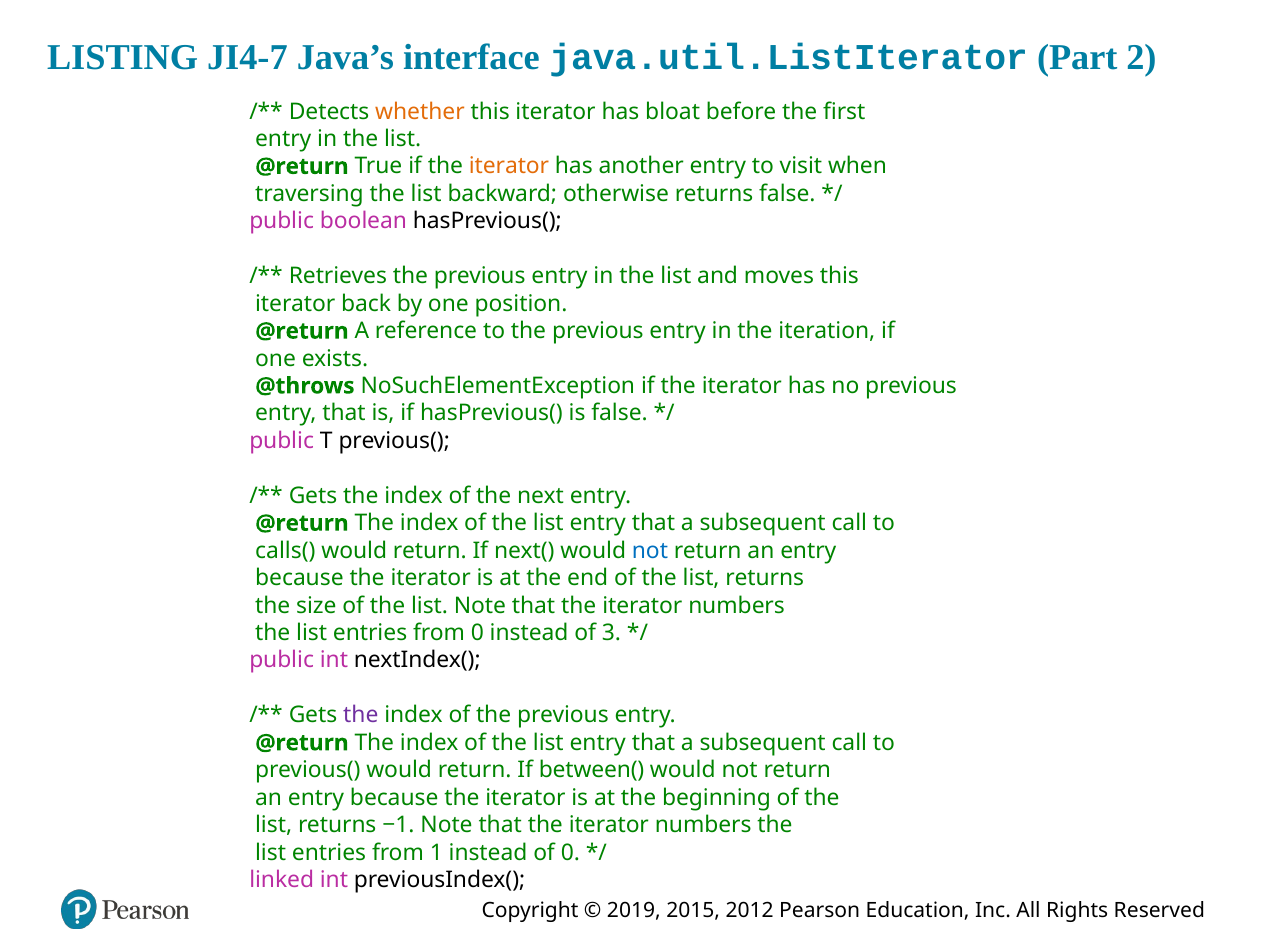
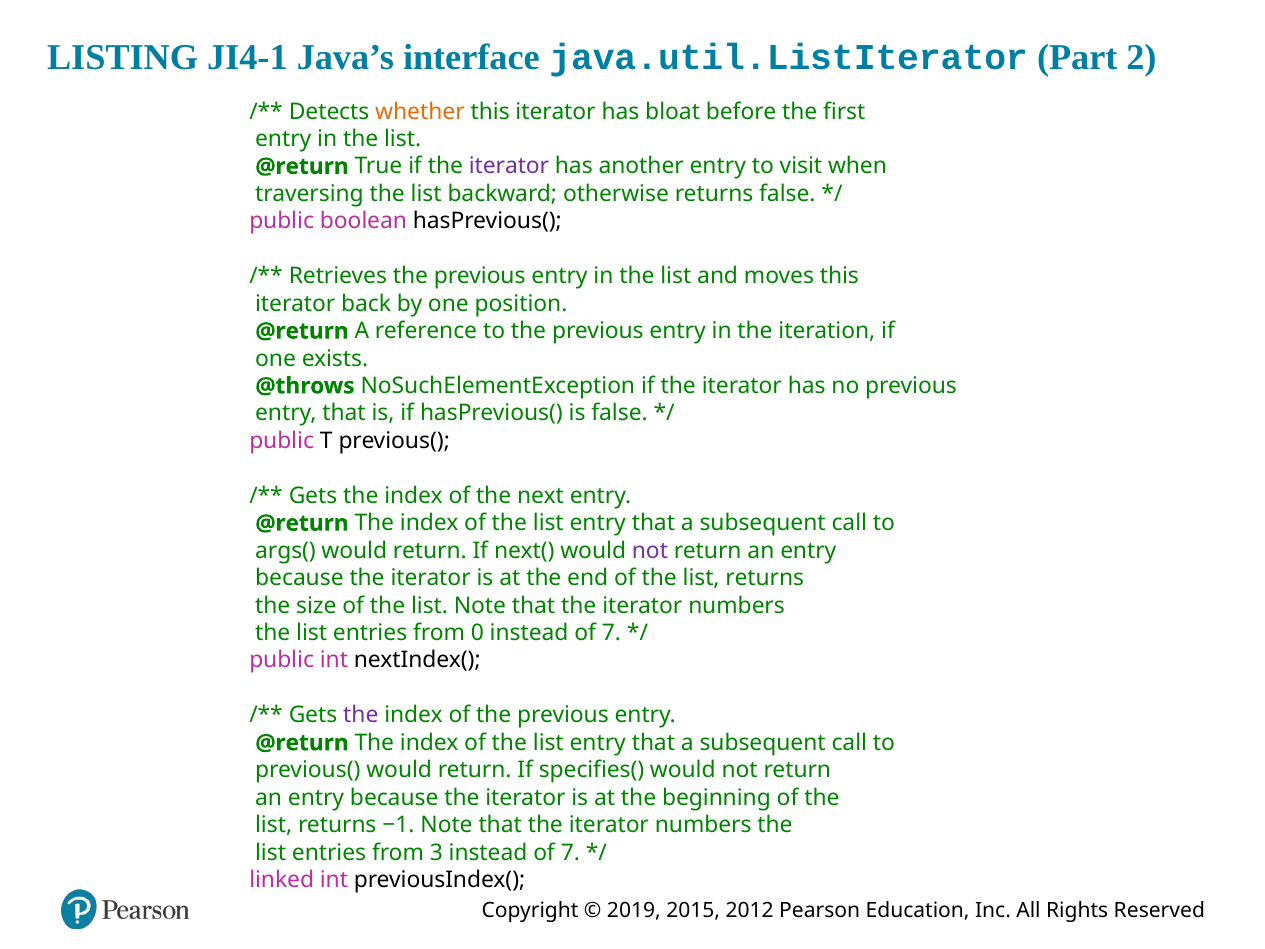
JI4-7: JI4-7 -> JI4-1 (247, 58)
iterator colour: orange -> purple (509, 166)
calls(: calls( -> args( (285, 551)
not colour: blue -> purple (650, 551)
0 instead of 3: 3 -> 7 (611, 633)
between(: between( -> specifies( (592, 770)
1: 1 -> 3 (436, 852)
0: 0 -> 7 (570, 852)
